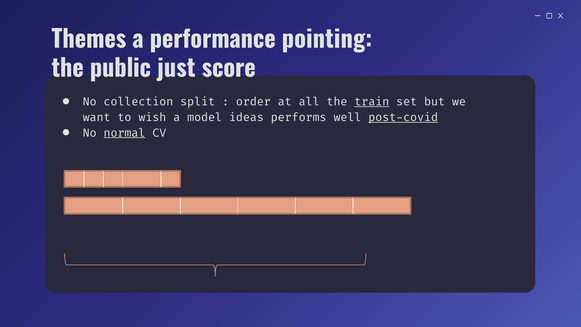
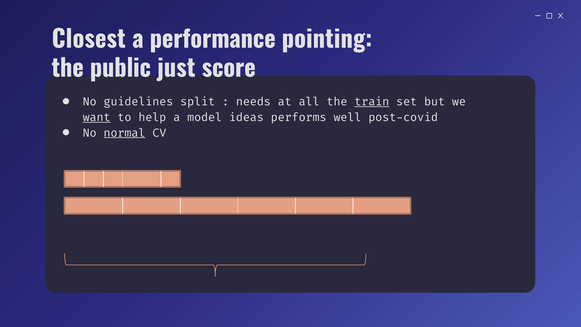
Themes: Themes -> Closest (89, 40)
collection: collection -> guidelines (138, 102)
order: order -> needs (253, 102)
want underline: none -> present (97, 117)
wish: wish -> help (152, 117)
post-covid underline: present -> none (403, 117)
